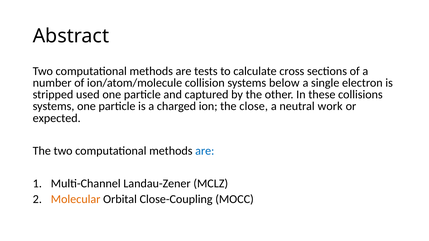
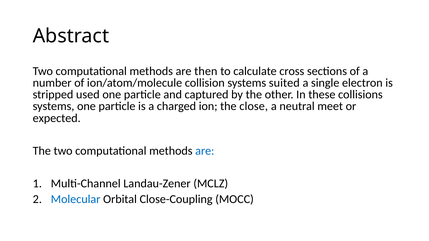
tests: tests -> then (206, 71)
below: below -> suited (284, 83)
work: work -> meet (330, 106)
Molecular colour: orange -> blue (76, 200)
